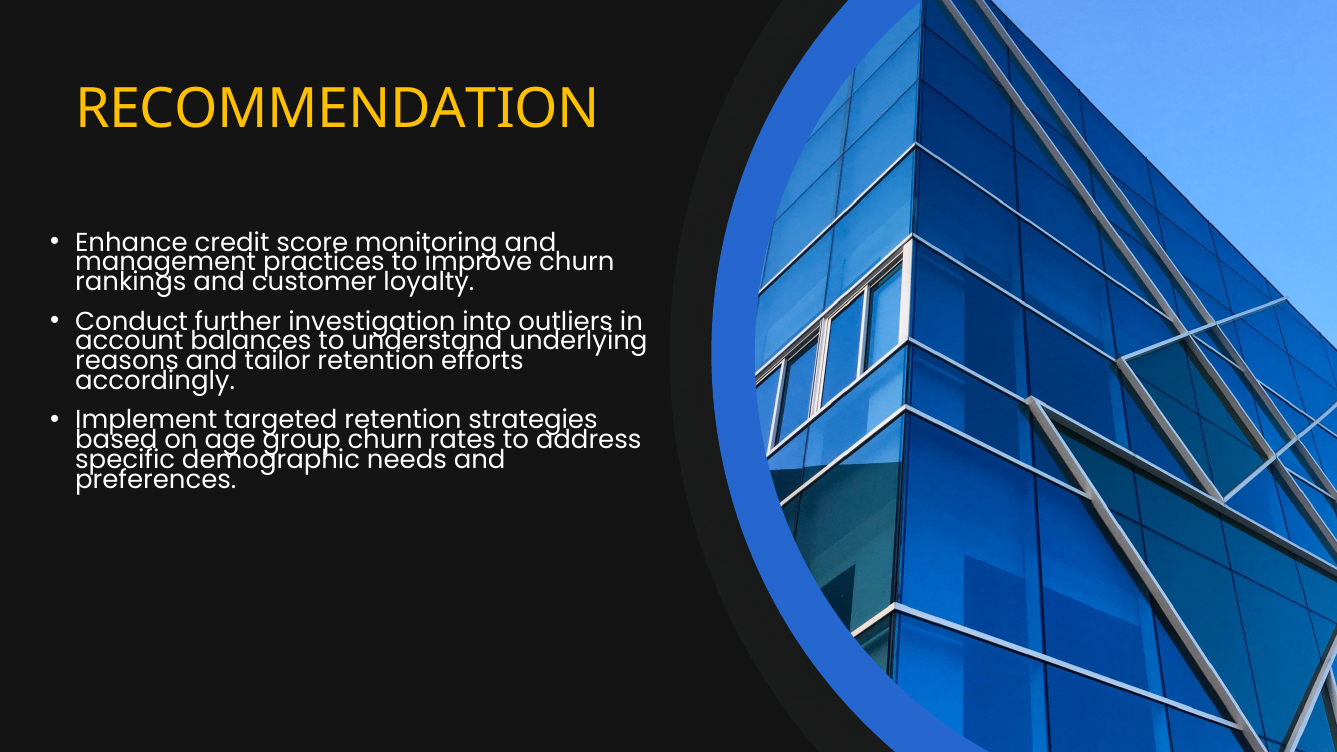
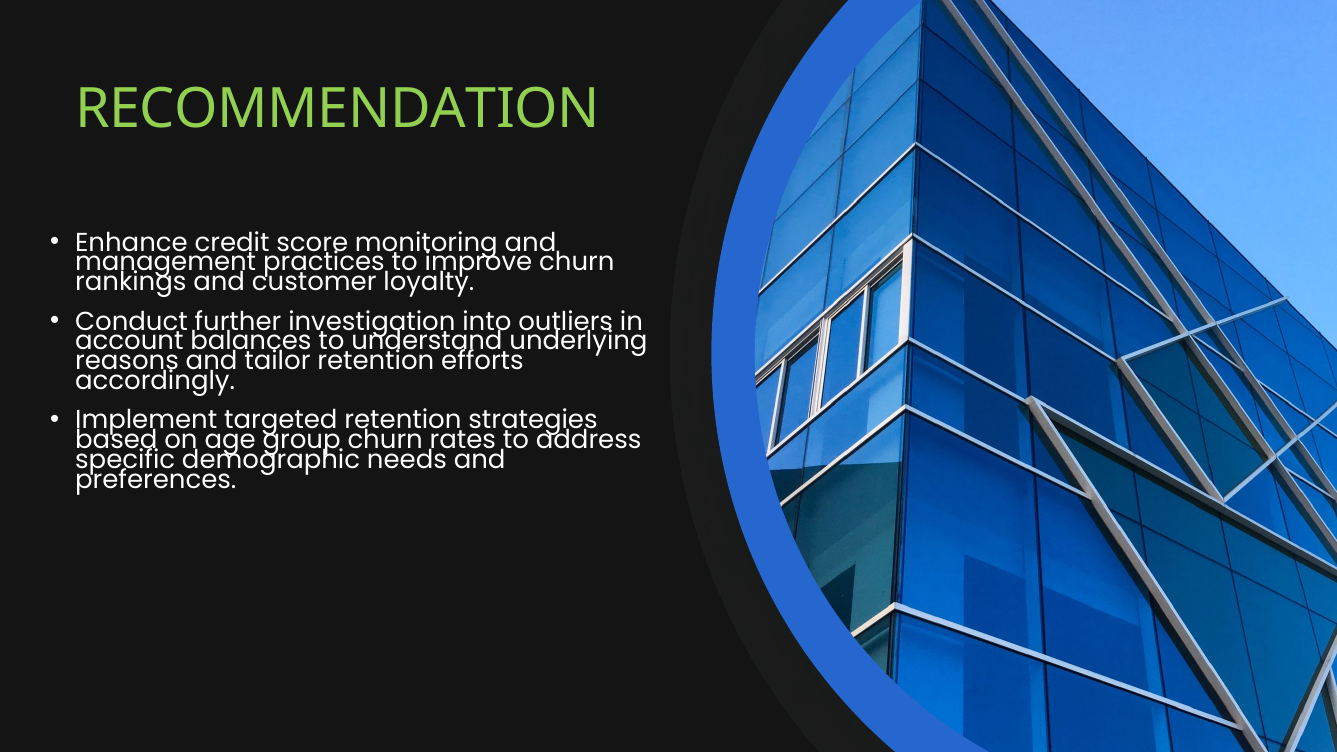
RECOMMENDATION colour: yellow -> light green (338, 110)
